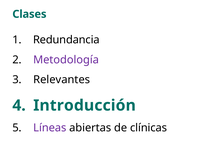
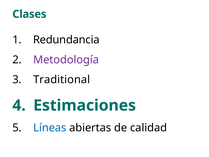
Relevantes: Relevantes -> Traditional (62, 79)
Introducción: Introducción -> Estimaciones (85, 105)
Líneas colour: purple -> blue (50, 128)
clínicas: clínicas -> calidad (149, 128)
